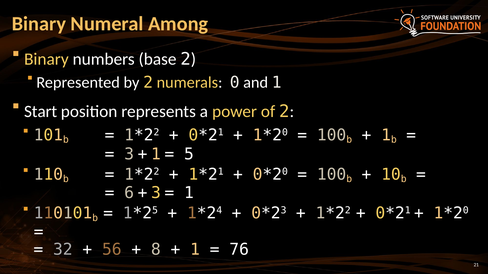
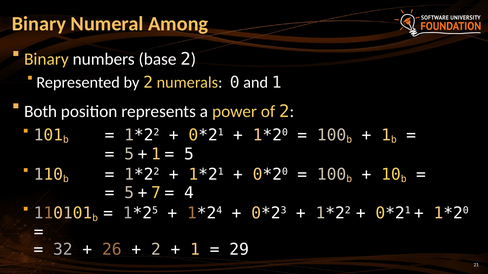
Start: Start -> Both (41, 112)
3: 3 -> 5 (129, 154)
6: 6 -> 5 (129, 193)
3: 3 -> 7 (156, 193)
1: 1 -> 4 (189, 193)
56: 56 -> 26 (112, 250)
8: 8 -> 2 (156, 250)
76: 76 -> 29 (239, 250)
